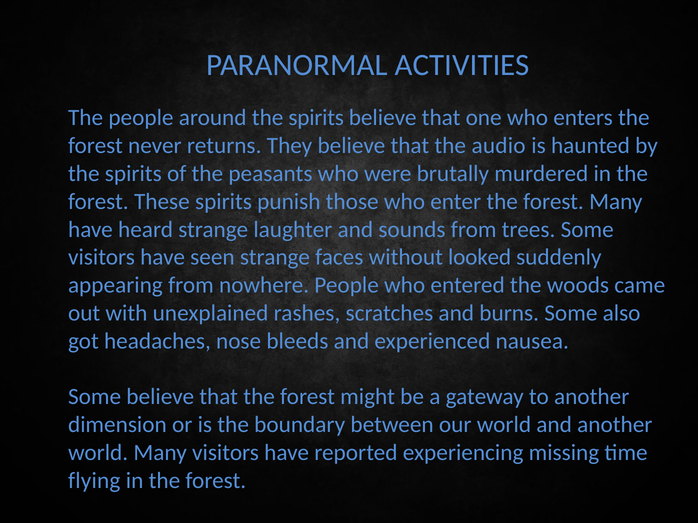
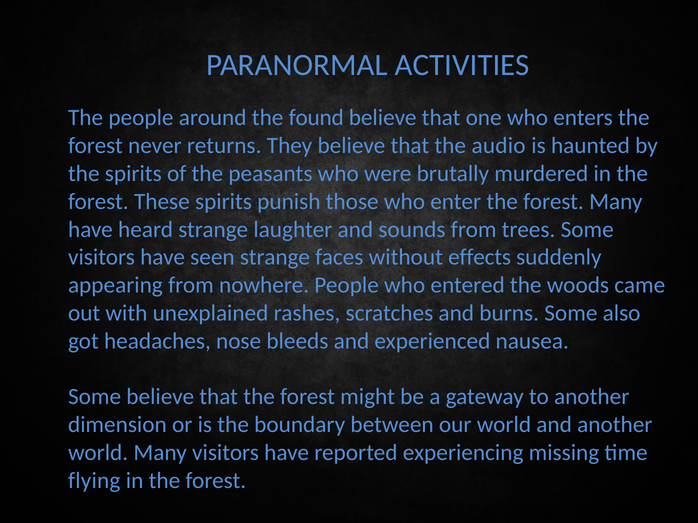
around the spirits: spirits -> found (316, 118)
looked: looked -> effects (480, 257)
